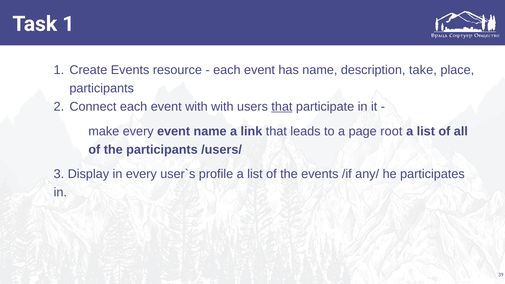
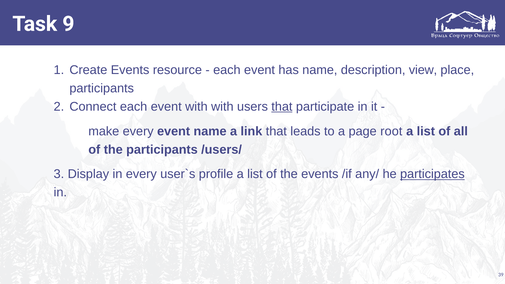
Task 1: 1 -> 9 (68, 24)
take: take -> view (423, 70)
participates underline: none -> present (432, 174)
